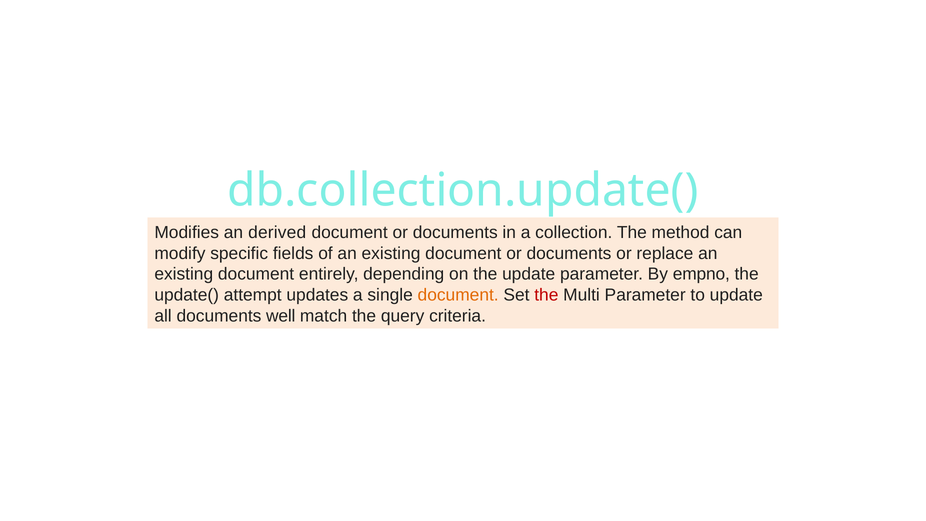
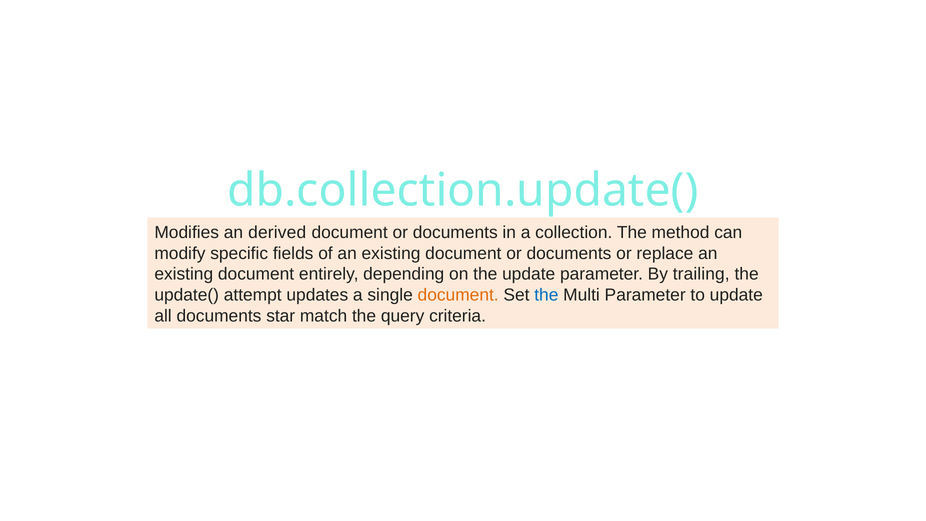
empno: empno -> trailing (701, 274)
the colour: red -> blue (546, 295)
well: well -> star (281, 316)
